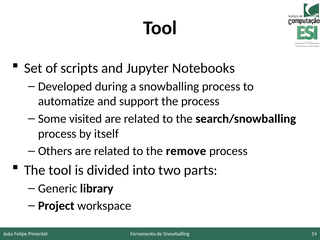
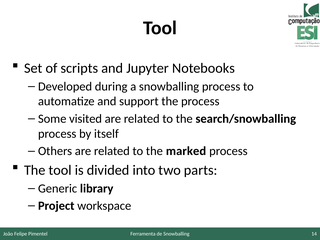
remove: remove -> marked (186, 151)
